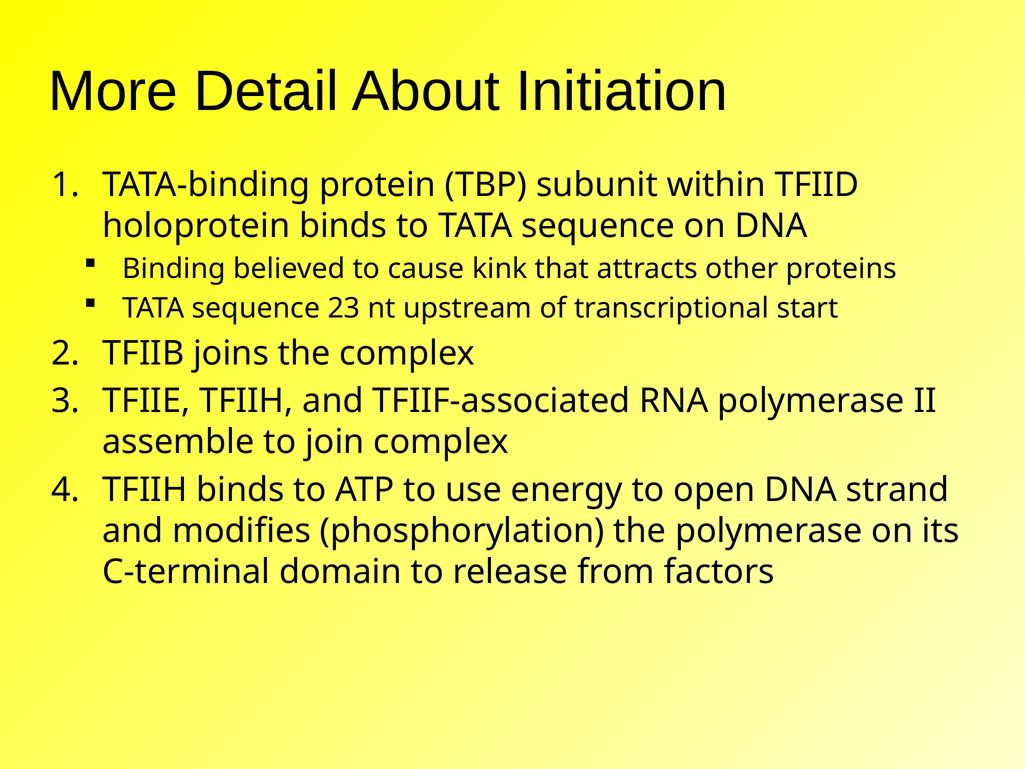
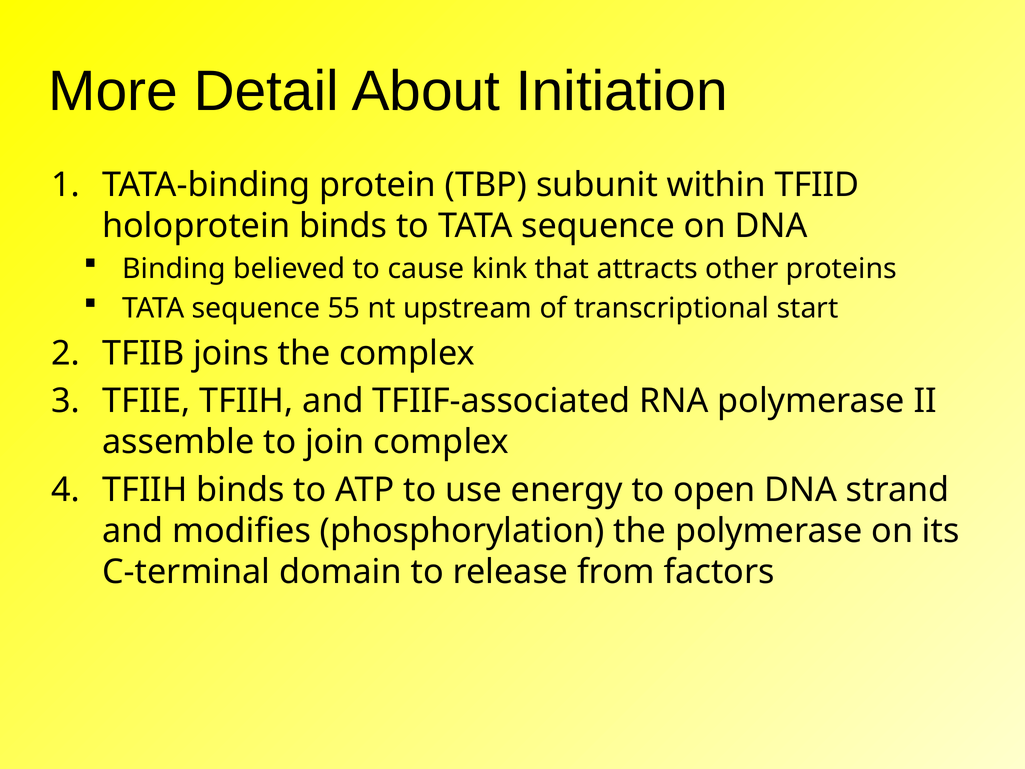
23: 23 -> 55 (344, 308)
